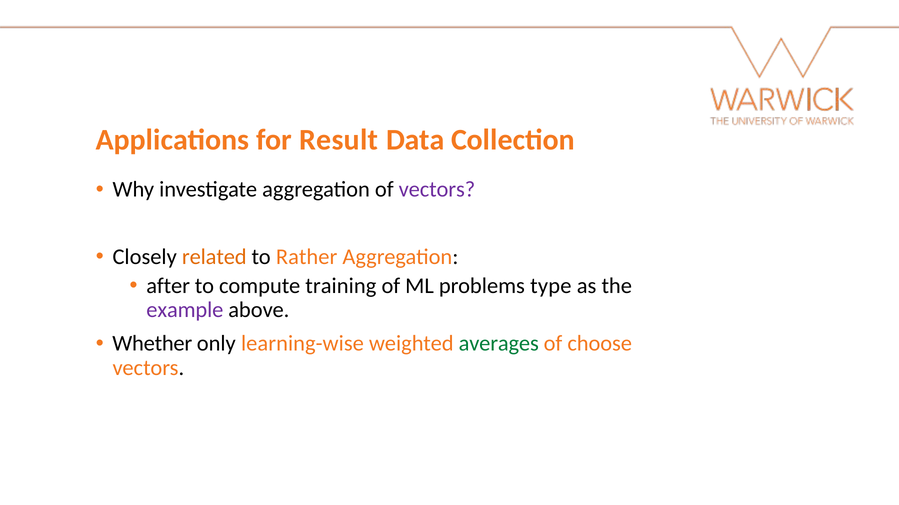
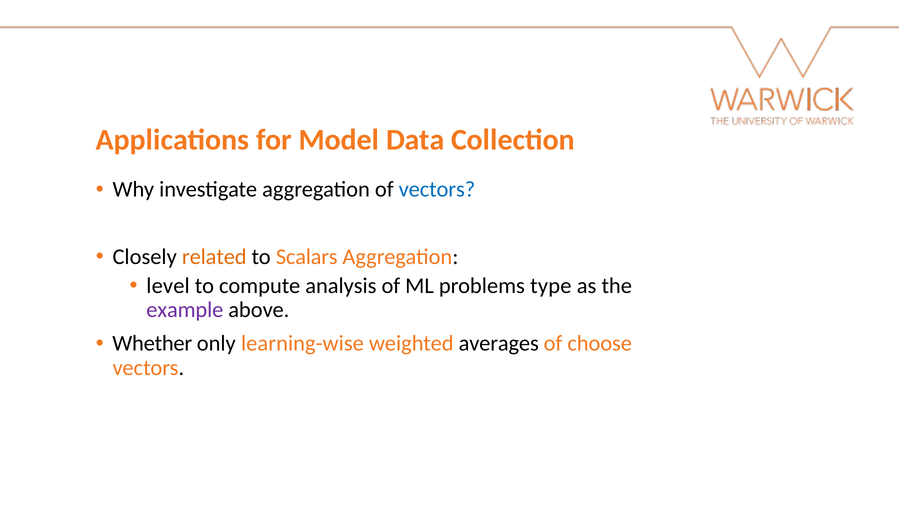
Result: Result -> Model (339, 140)
vectors colour: purple -> blue (437, 190)
Rather: Rather -> Scalars (307, 257)
after: after -> level (168, 286)
training: training -> analysis (341, 286)
averages colour: green -> black (499, 344)
